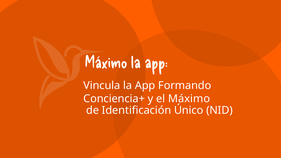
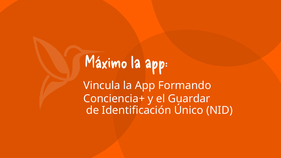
el Máximo: Máximo -> Guardar (189, 99)
